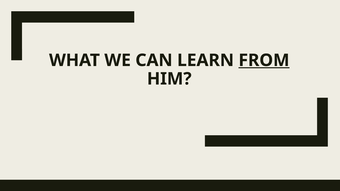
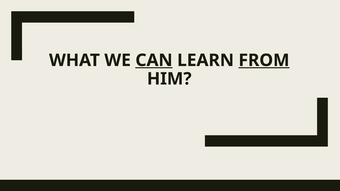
CAN underline: none -> present (154, 60)
